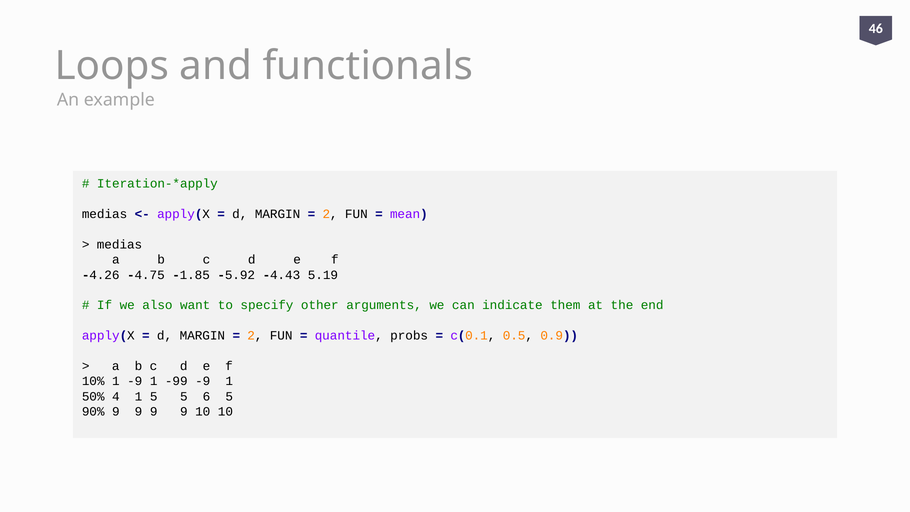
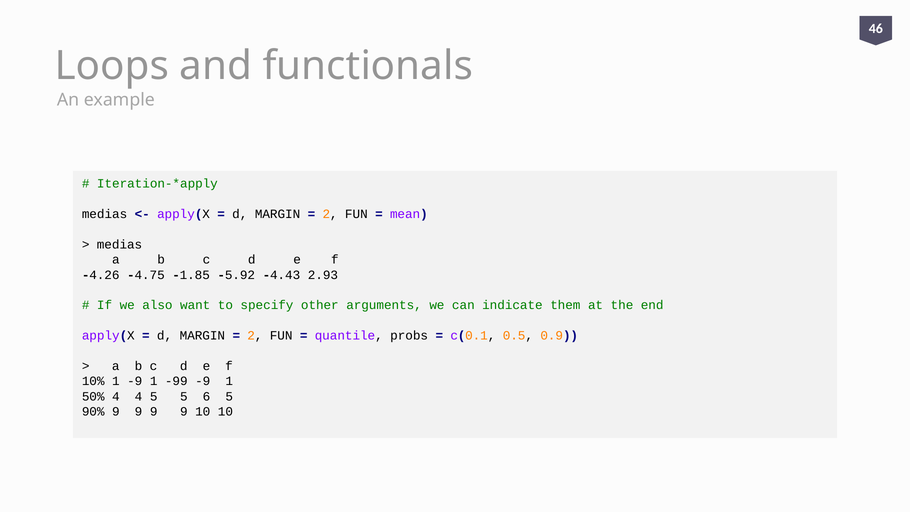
5.19: 5.19 -> 2.93 (323, 275)
4 1: 1 -> 4 (139, 396)
